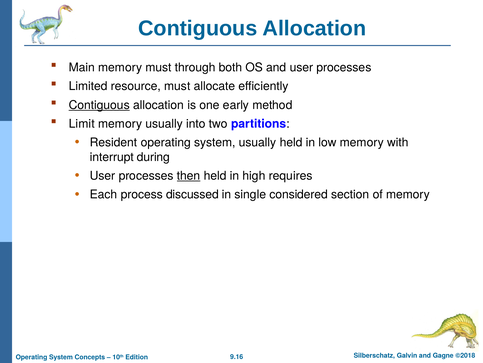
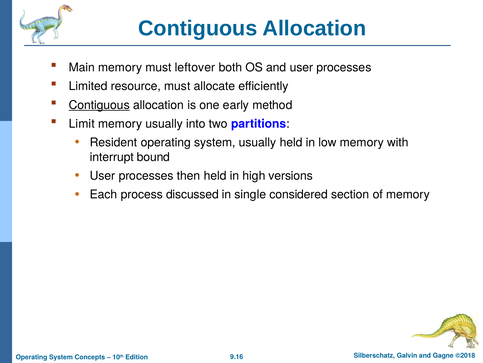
through: through -> leftover (195, 67)
during: during -> bound (153, 157)
then underline: present -> none (189, 175)
requires: requires -> versions (291, 175)
